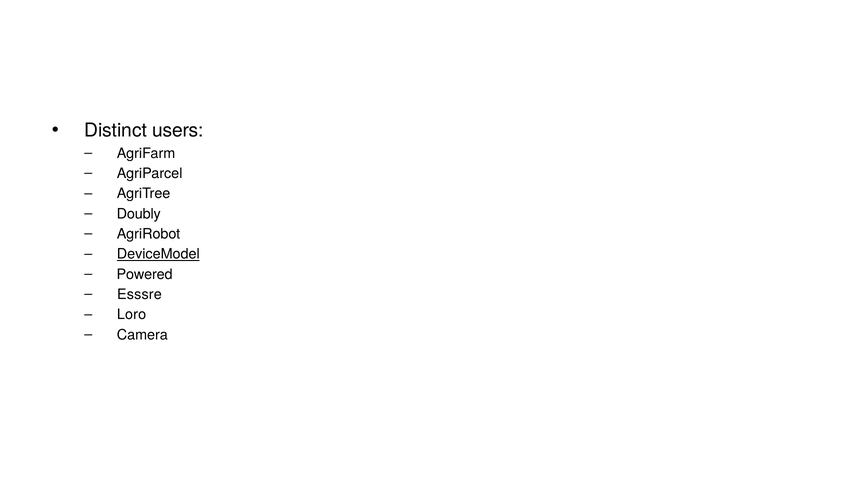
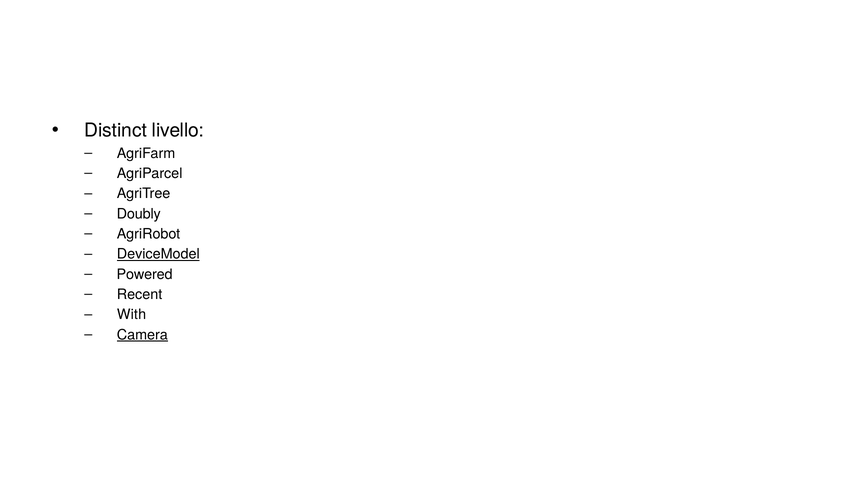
users: users -> livello (178, 131)
Esssre: Esssre -> Recent (140, 295)
Loro: Loro -> With (132, 315)
Camera underline: none -> present (142, 335)
